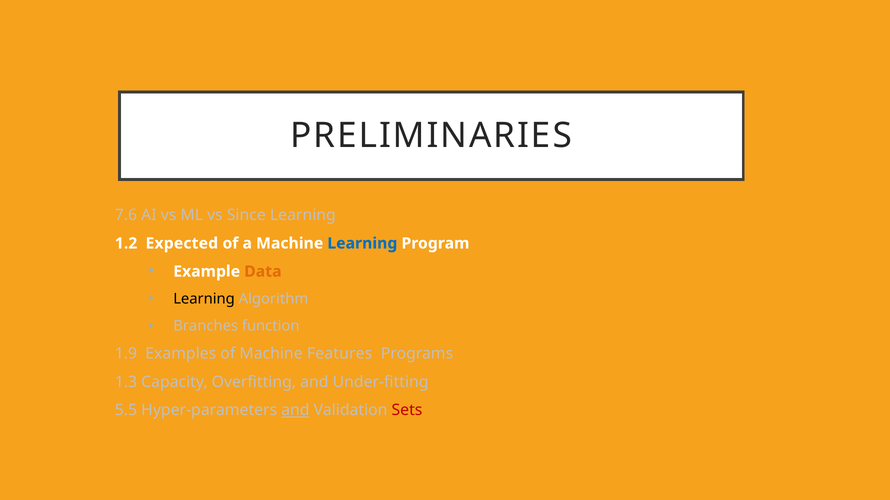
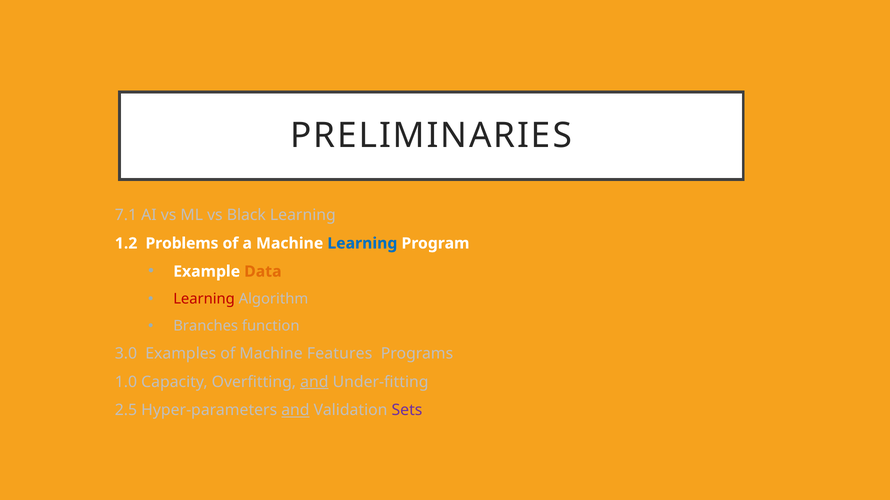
7.6: 7.6 -> 7.1 (126, 215)
Since: Since -> Black (246, 215)
Expected: Expected -> Problems (182, 244)
Learning colour: black -> red (204, 299)
1.9: 1.9 -> 3.0 (126, 354)
1.3: 1.3 -> 1.0 (126, 382)
and underline: none -> present (314, 382)
5.5: 5.5 -> 2.5 (126, 411)
Sets colour: red -> purple (407, 411)
